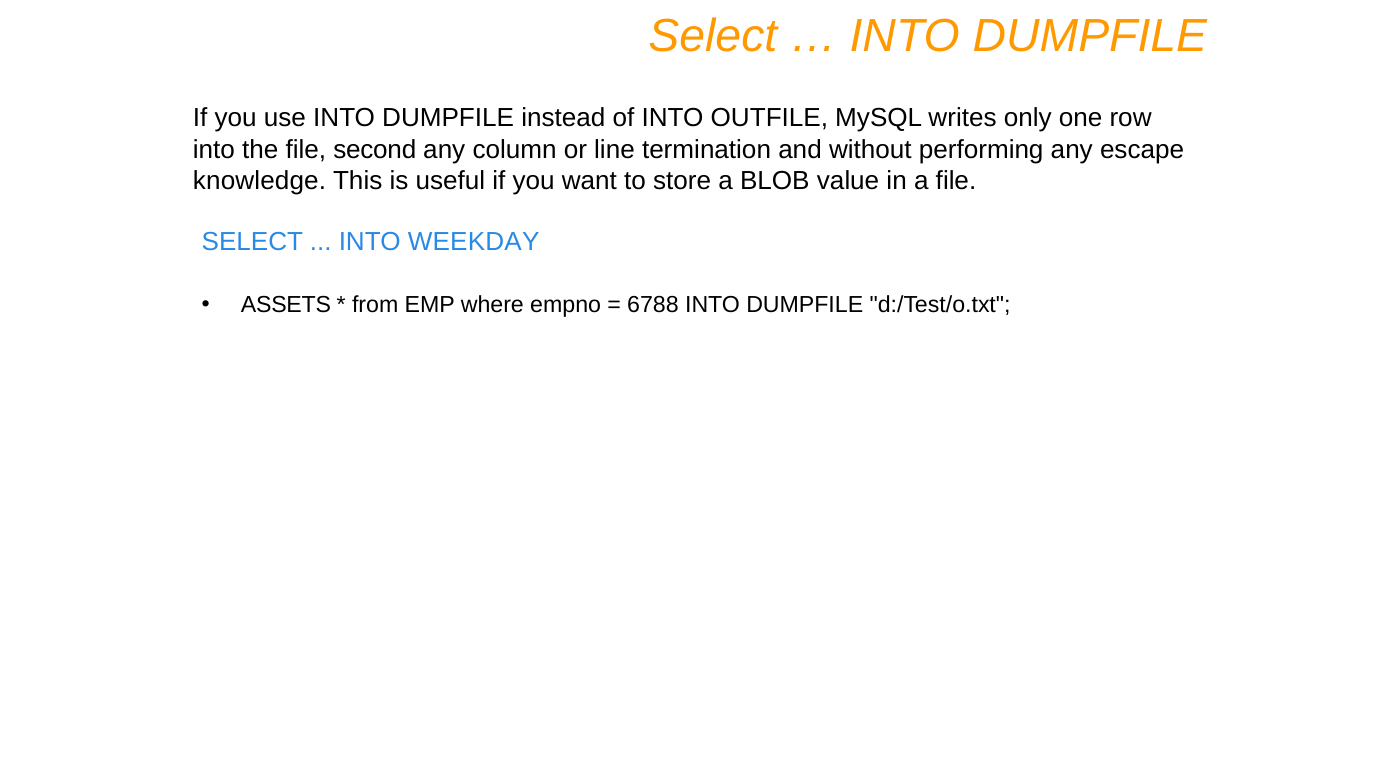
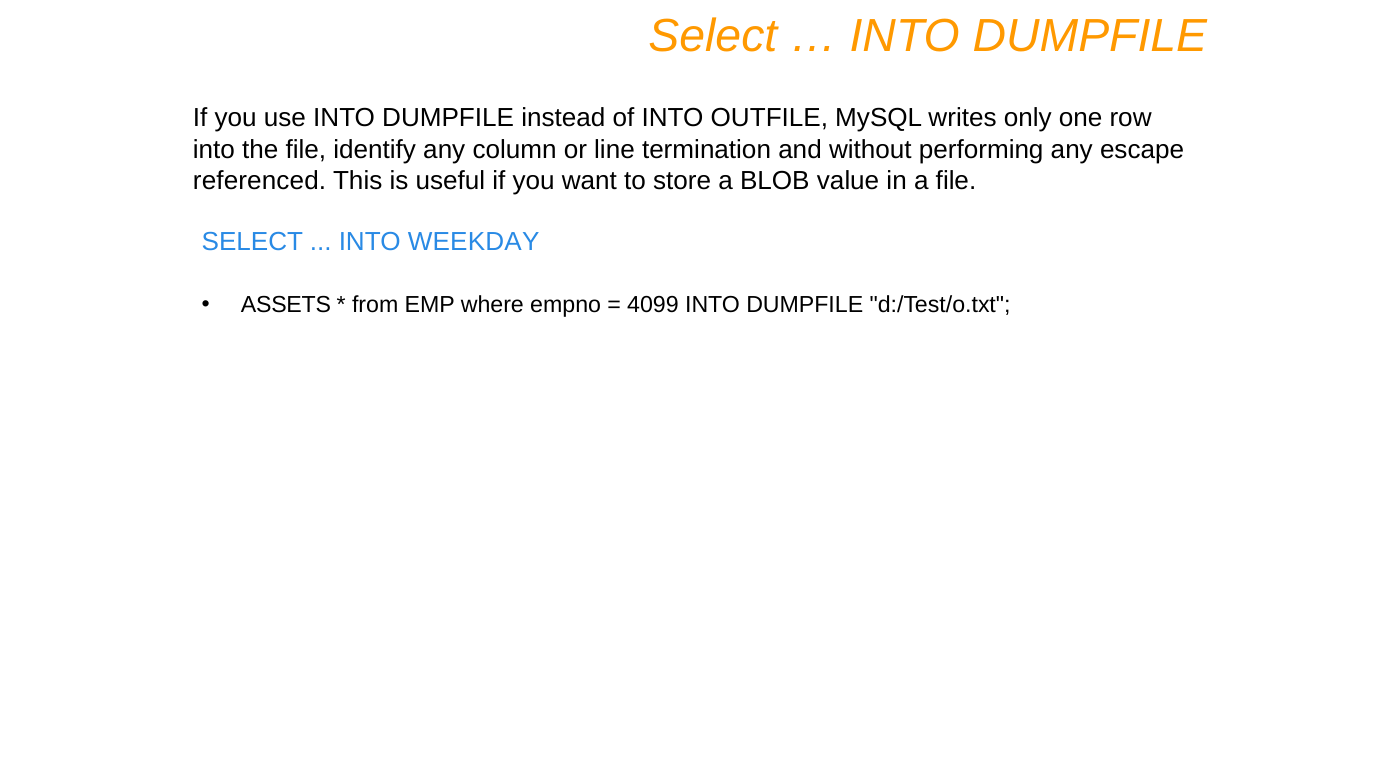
second: second -> identify (375, 150)
knowledge: knowledge -> referenced (260, 181)
6788: 6788 -> 4099 (653, 305)
